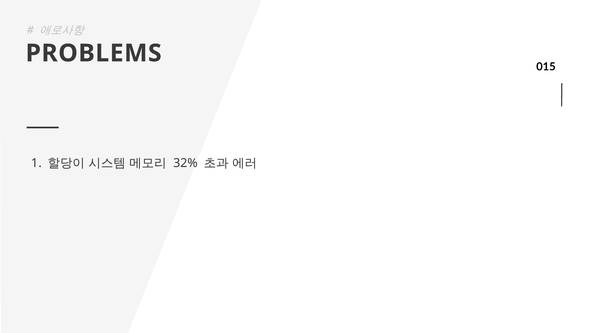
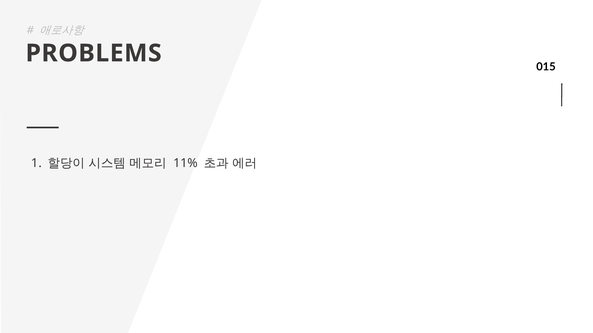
32%: 32% -> 11% (185, 163)
